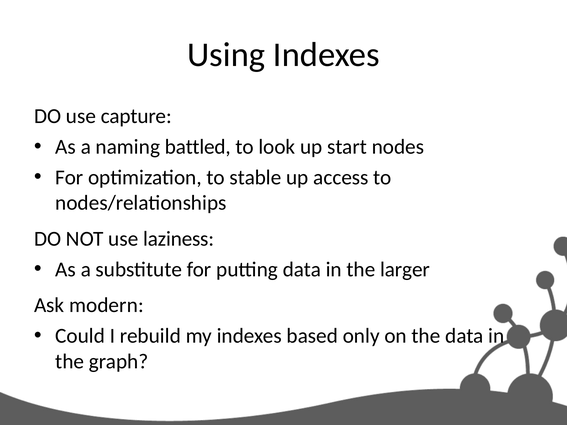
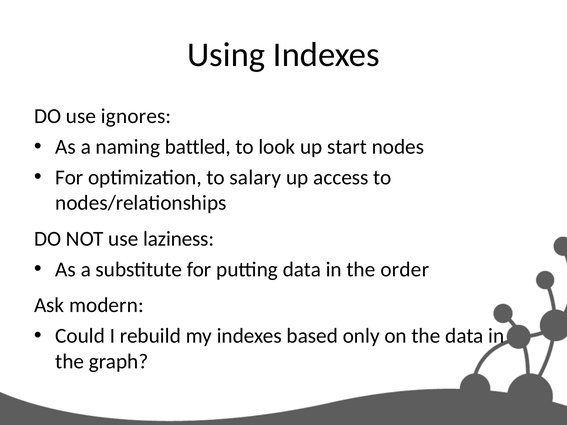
capture: capture -> ignores (136, 116)
stable: stable -> salary (255, 177)
larger: larger -> order (405, 270)
